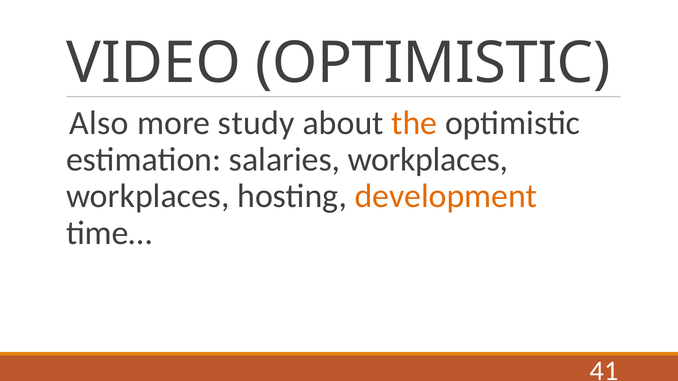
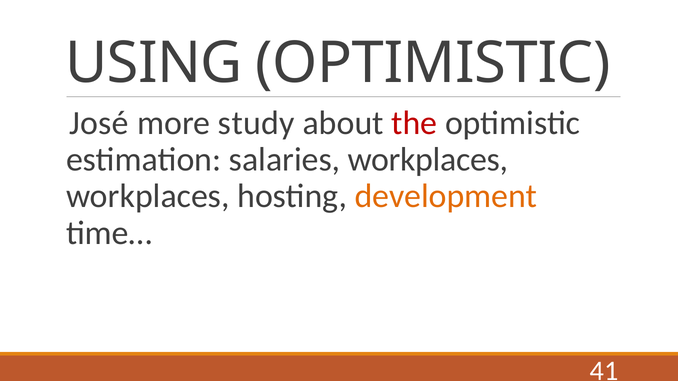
VIDEO: VIDEO -> USING (154, 63)
Also: Also -> José (99, 123)
the colour: orange -> red (414, 123)
